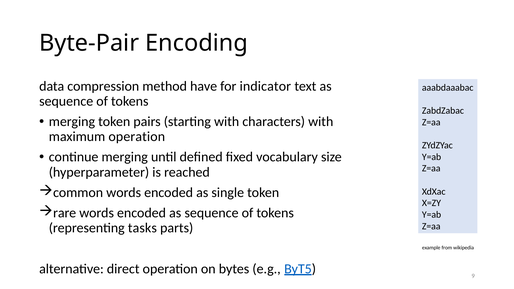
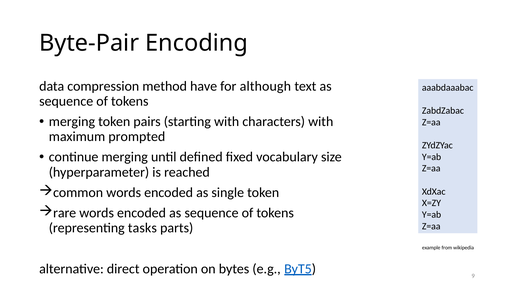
indicator: indicator -> although (265, 86)
maximum operation: operation -> prompted (137, 137)
